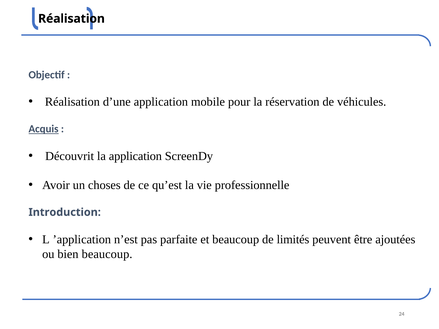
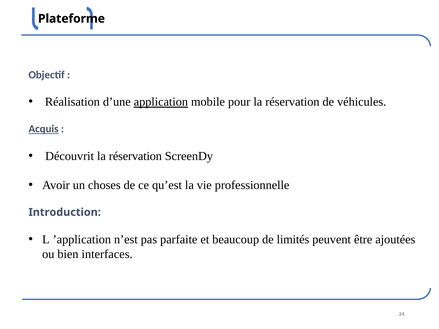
Réalisation: Réalisation -> Plateforme (71, 19)
application underline: none -> present (161, 102)
Découvrit la application: application -> réservation (135, 156)
bien beaucoup: beaucoup -> interfaces (107, 254)
